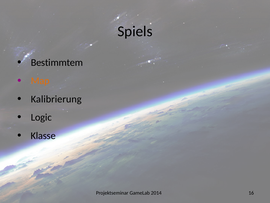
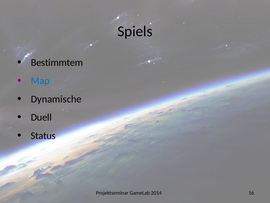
Map colour: orange -> blue (40, 81)
Kalibrierung: Kalibrierung -> Dynamische (56, 99)
Logic: Logic -> Duell (41, 117)
Klasse: Klasse -> Status (43, 135)
